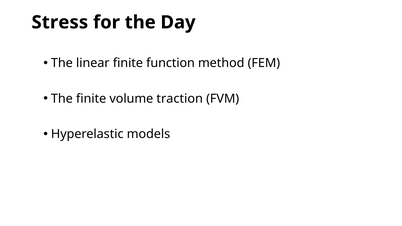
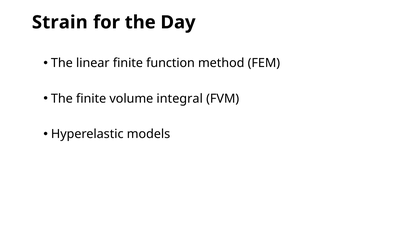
Stress: Stress -> Strain (60, 22)
traction: traction -> integral (180, 99)
